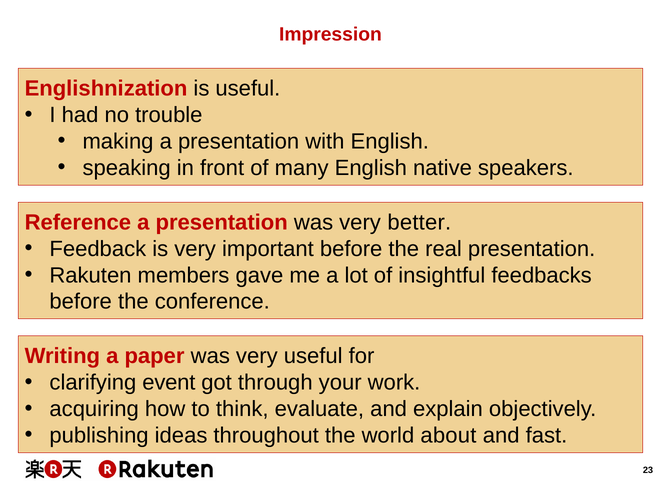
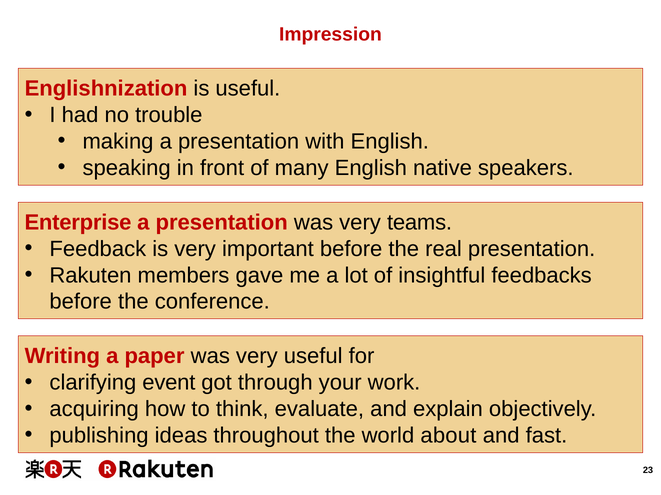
Reference: Reference -> Enterprise (78, 223)
better: better -> teams (420, 223)
